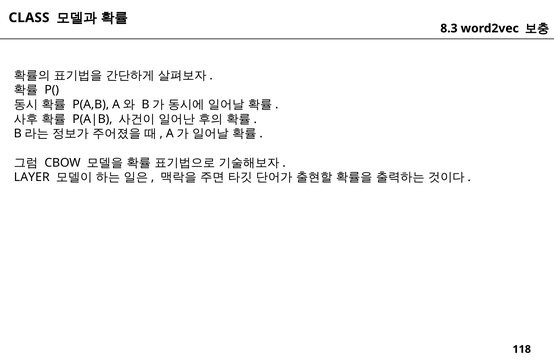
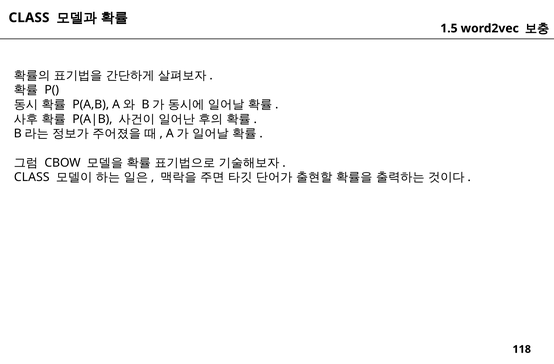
8.3: 8.3 -> 1.5 (449, 28)
LAYER: LAYER -> CLASS (32, 177)
